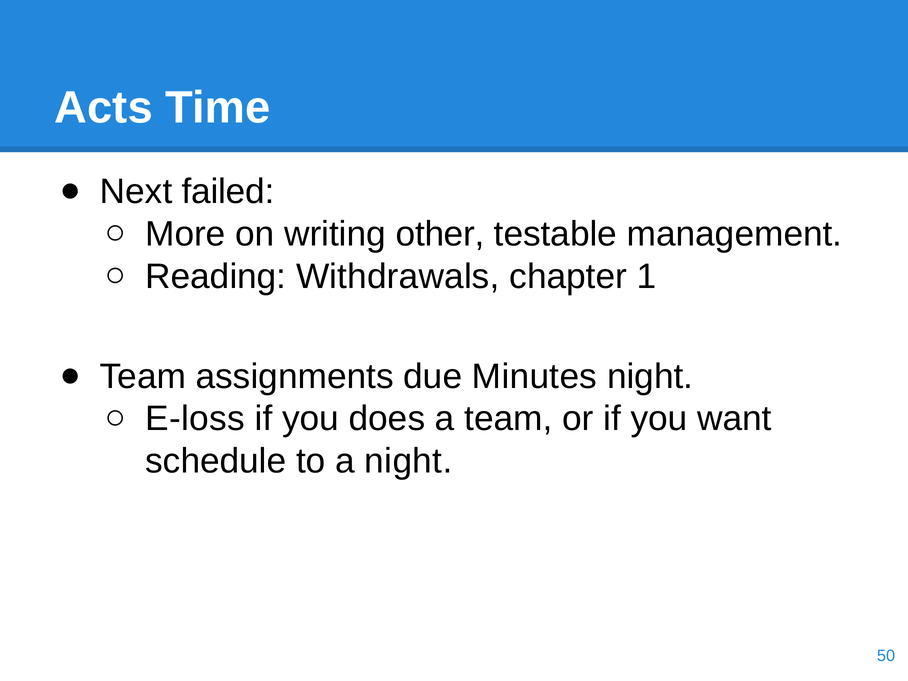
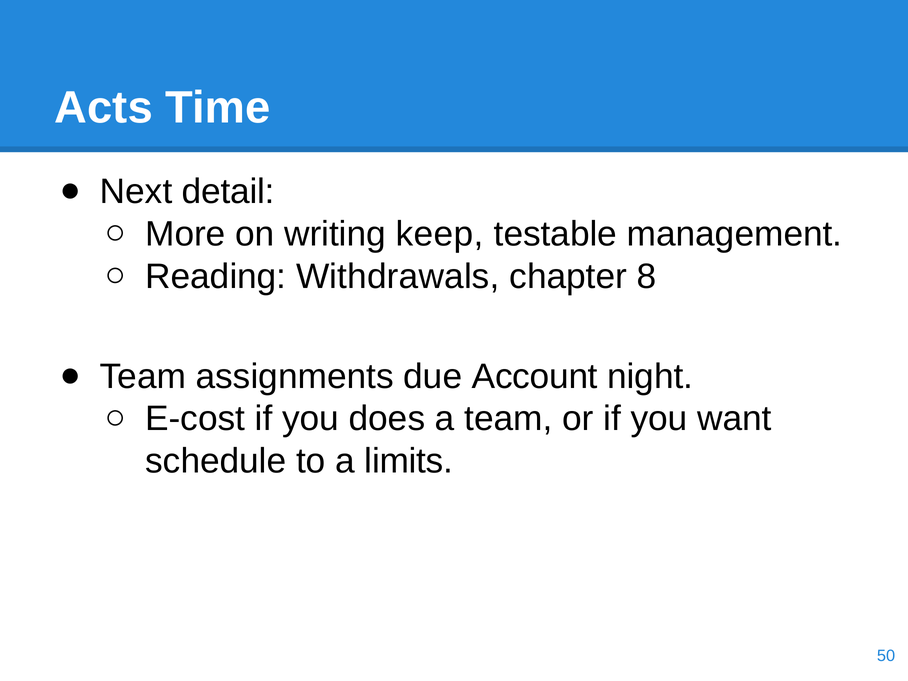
failed: failed -> detail (228, 192)
other: other -> keep (440, 234)
1: 1 -> 8 (646, 276)
Minutes: Minutes -> Account (535, 376)
E-loss: E-loss -> E-cost (195, 419)
a night: night -> limits (409, 461)
